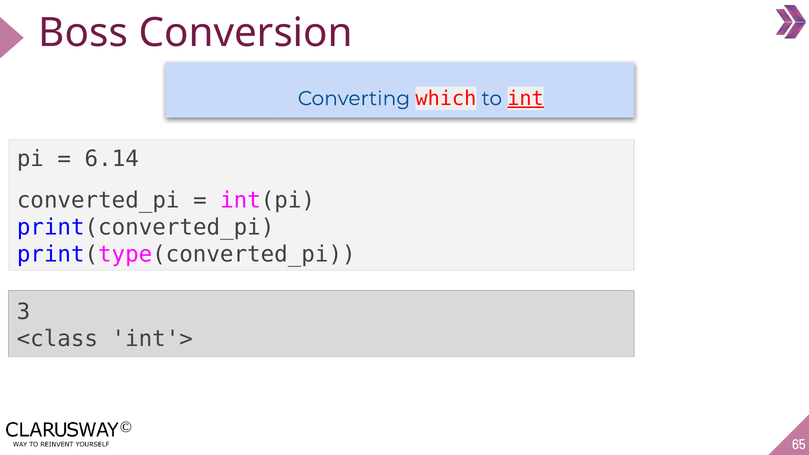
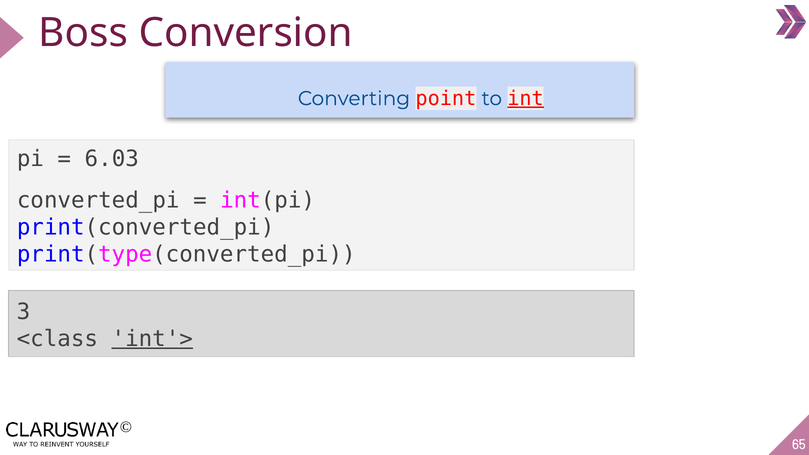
which: which -> point (446, 99)
6.14: 6.14 -> 6.03 (112, 159)
int'> underline: none -> present (152, 339)
